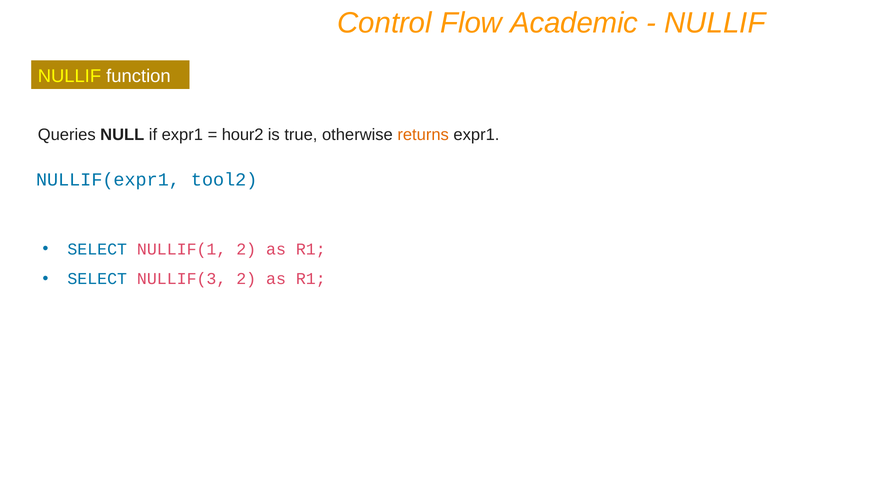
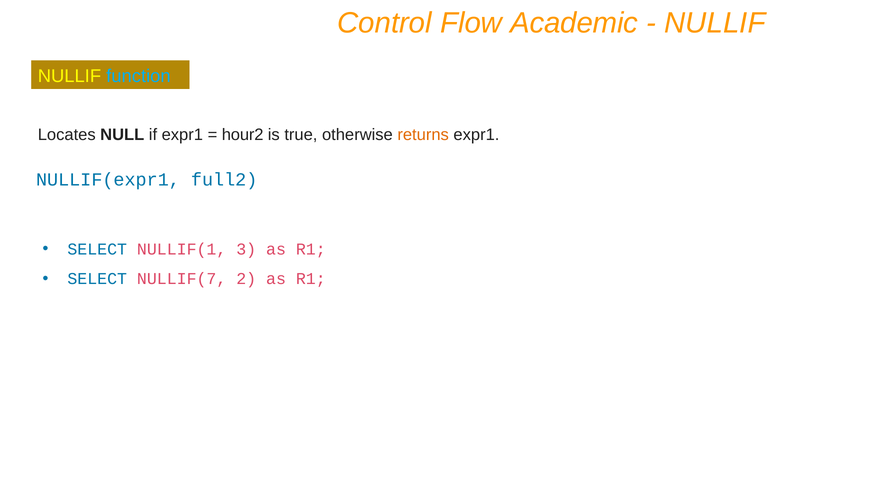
function colour: white -> light blue (138, 76)
Queries: Queries -> Locates (67, 134)
tool2: tool2 -> full2 (224, 180)
NULLIF(1 2: 2 -> 3 (246, 249)
NULLIF(3: NULLIF(3 -> NULLIF(7 (182, 279)
